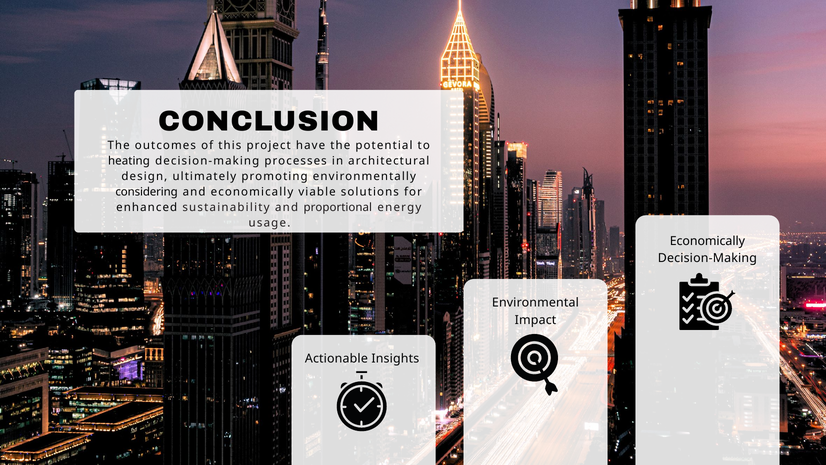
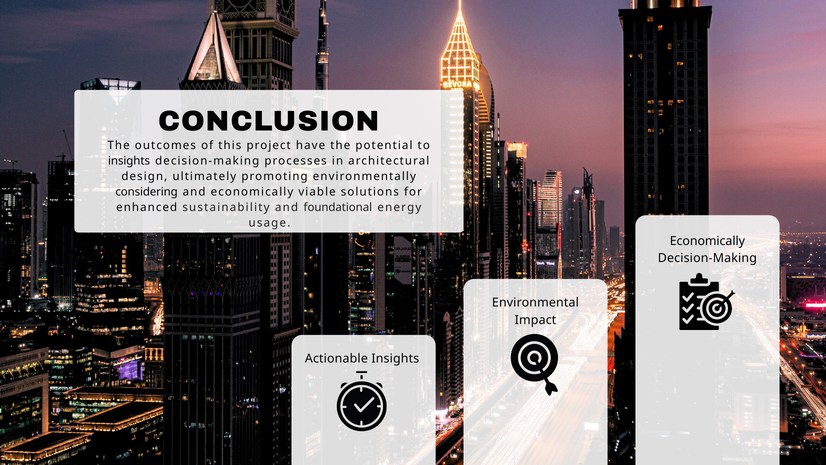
heating: heating -> insights (129, 161)
proportional: proportional -> foundational (338, 207)
